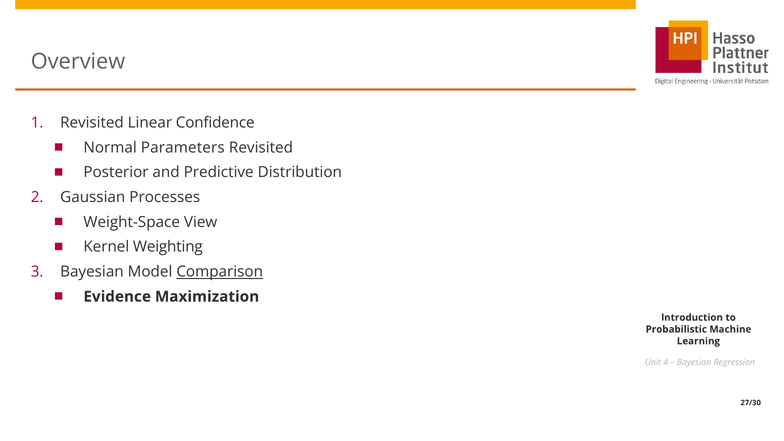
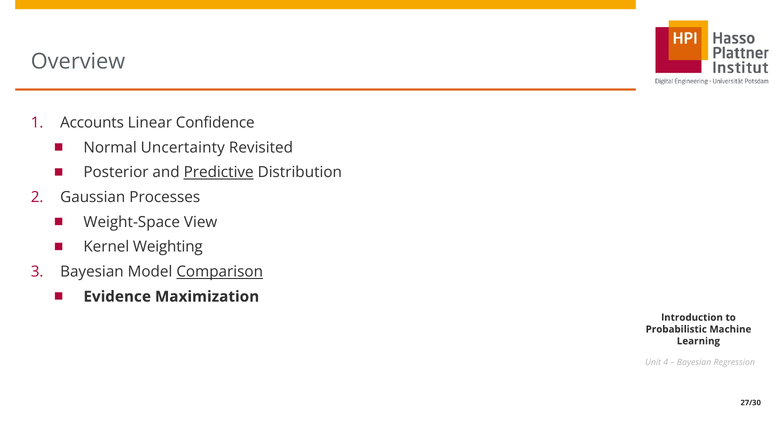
Revisited: Revisited -> Accounts (92, 123)
Parameters: Parameters -> Uncertainty (183, 148)
Predictive underline: none -> present (219, 172)
